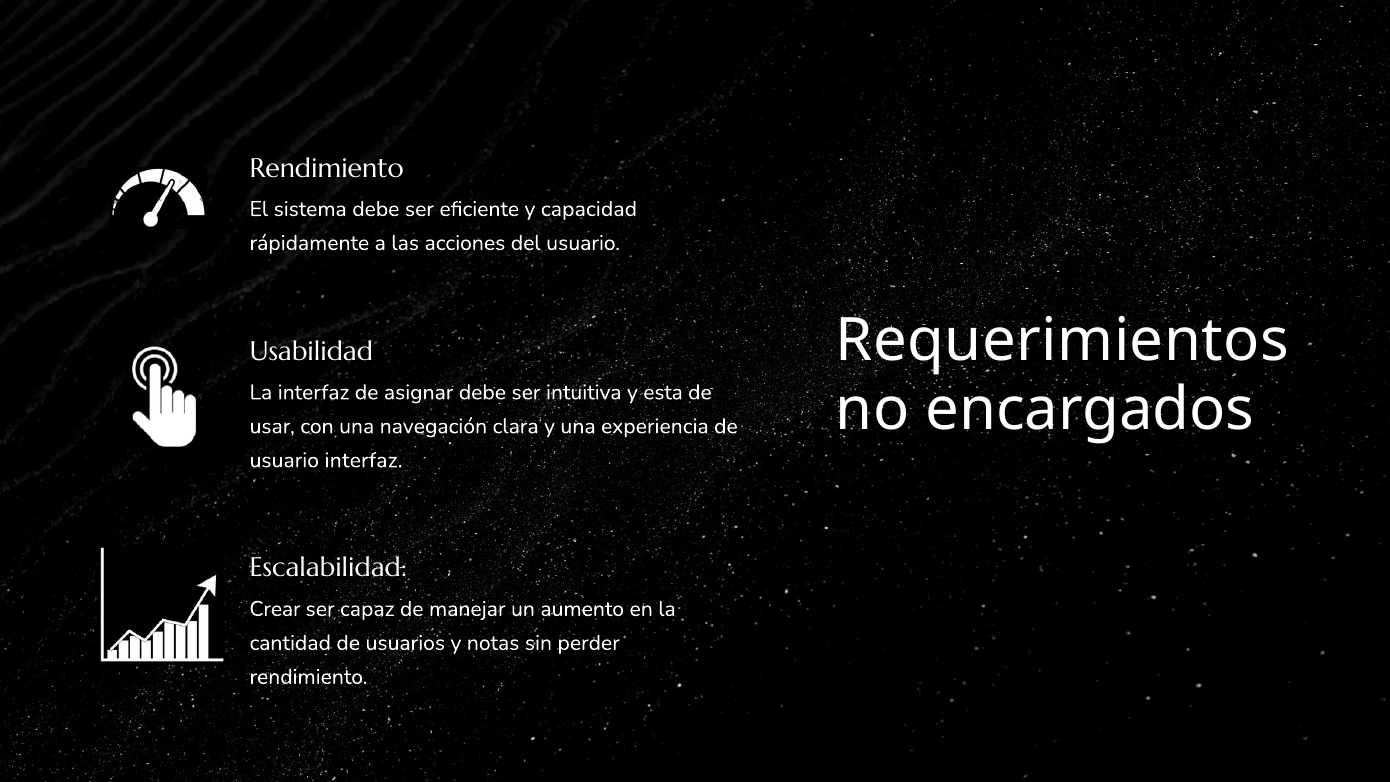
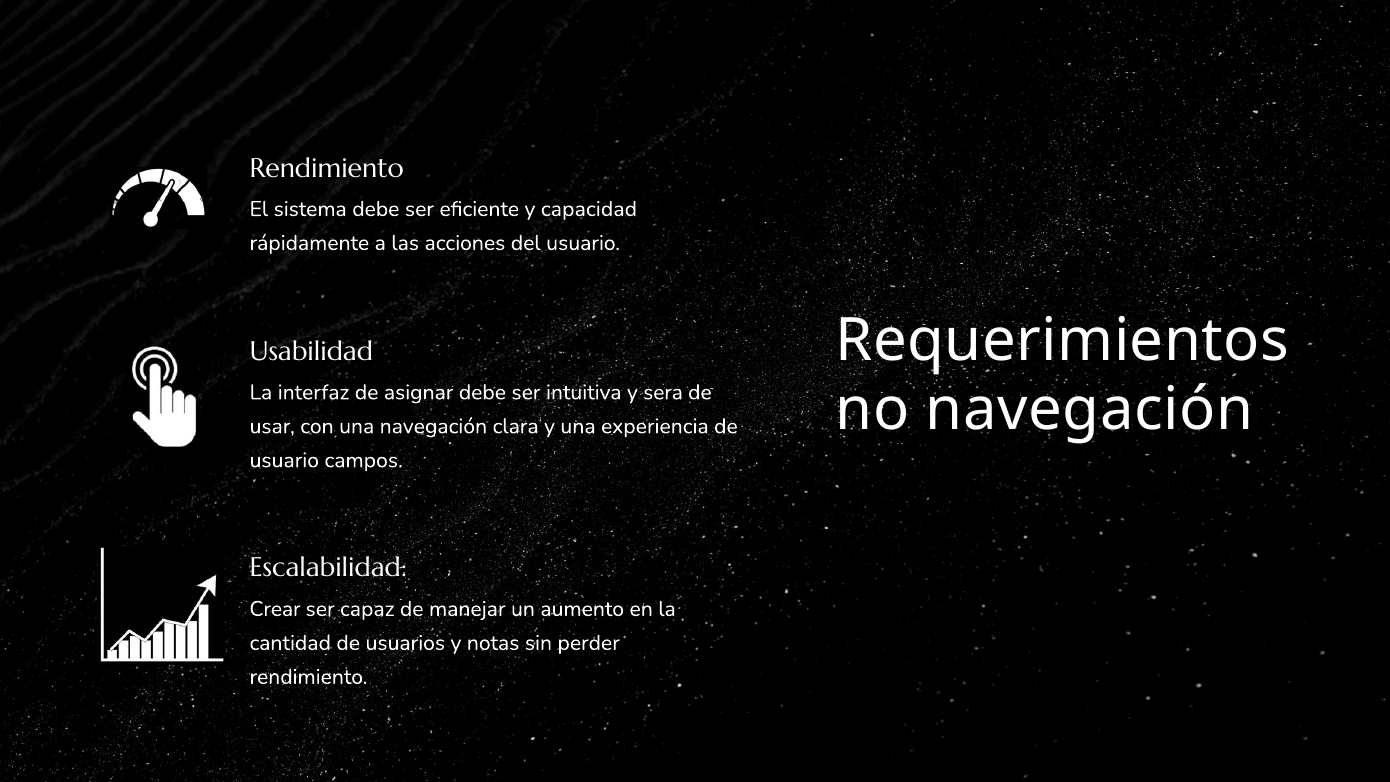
esta: esta -> sera (663, 392)
no encargados: encargados -> navegación (1090, 410)
usuario interfaz: interfaz -> campos (364, 460)
